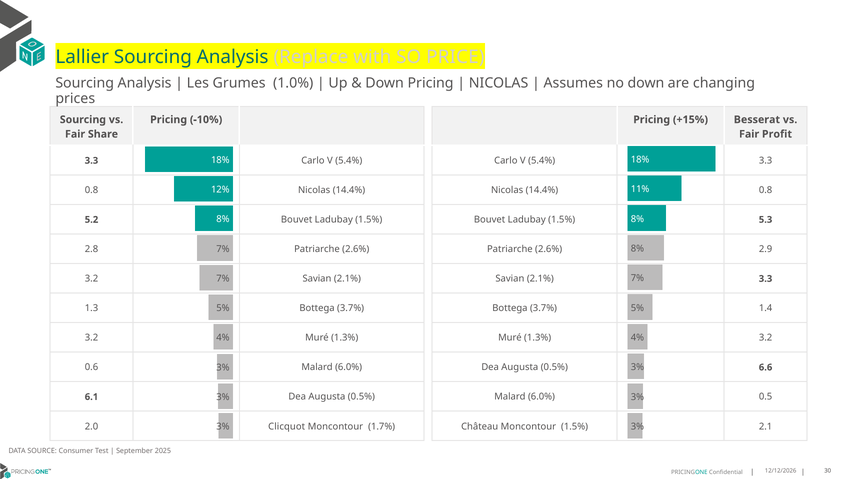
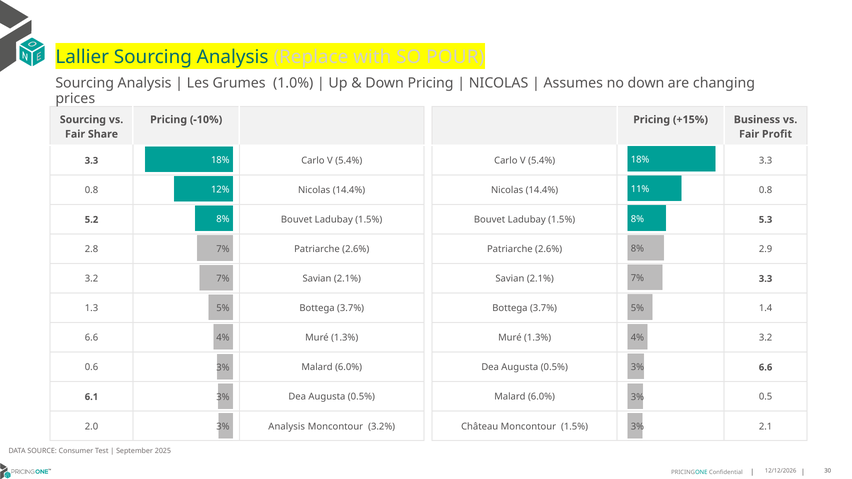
PRICE: PRICE -> POUR (455, 57)
Besserat: Besserat -> Business (757, 120)
3.2: 3.2 -> 6.6 (92, 338)
2.0 Clicquot: Clicquot -> Analysis (287, 427)
1.7%: 1.7% -> 3.2% (382, 427)
